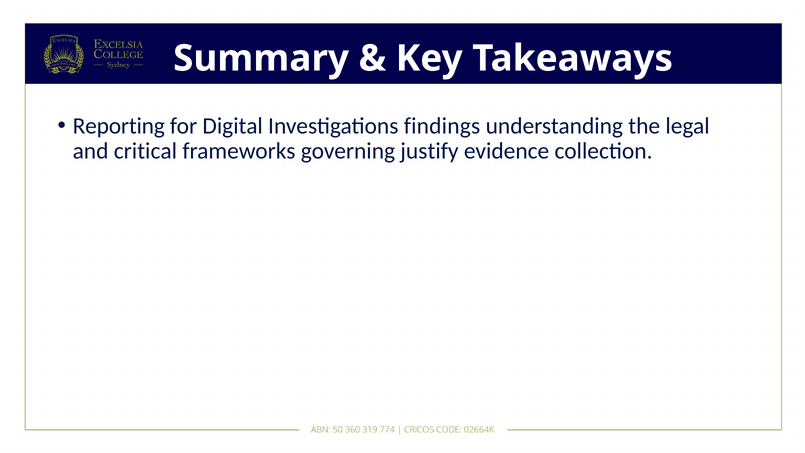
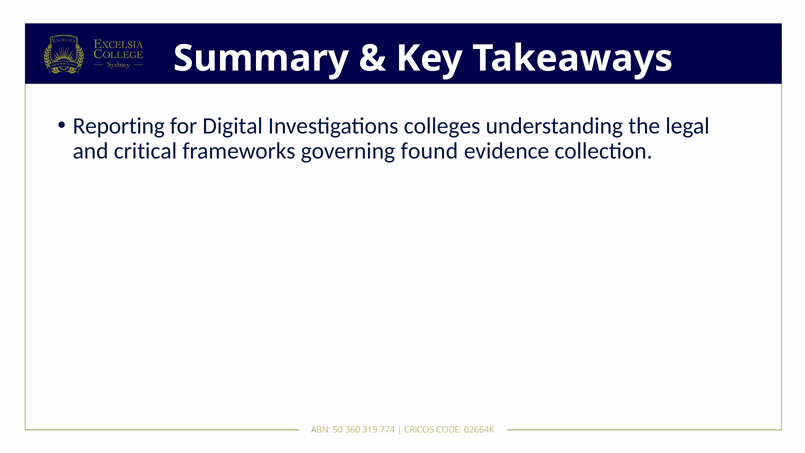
findings: findings -> colleges (442, 126)
justify: justify -> found (429, 151)
